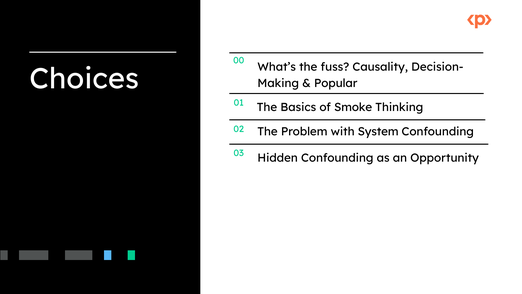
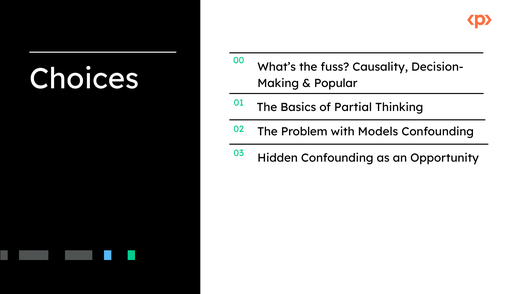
Smoke: Smoke -> Partial (353, 107)
System: System -> Models (378, 131)
